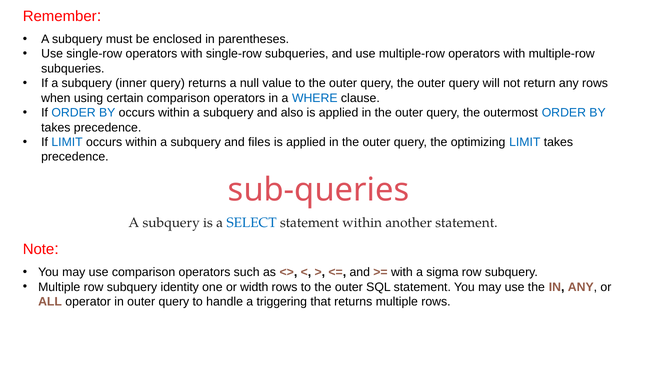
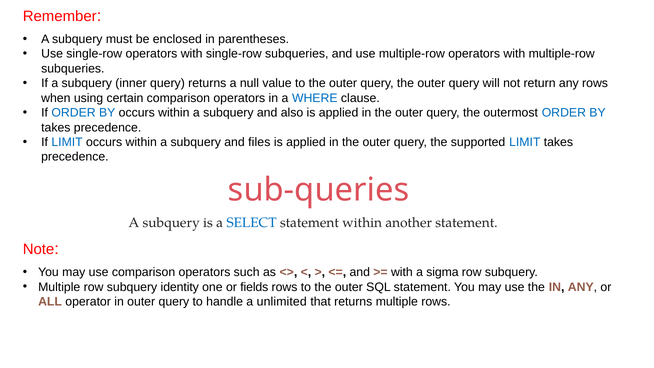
optimizing: optimizing -> supported (478, 142)
width: width -> fields (254, 287)
triggering: triggering -> unlimited (282, 302)
